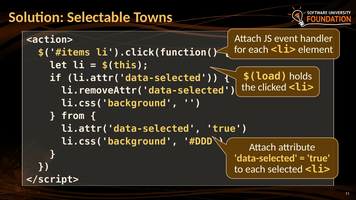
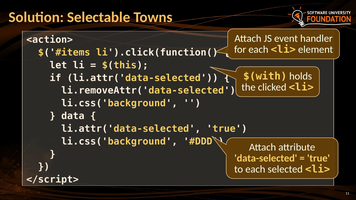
$(load: $(load -> $(with (265, 76)
from: from -> data (73, 116)
